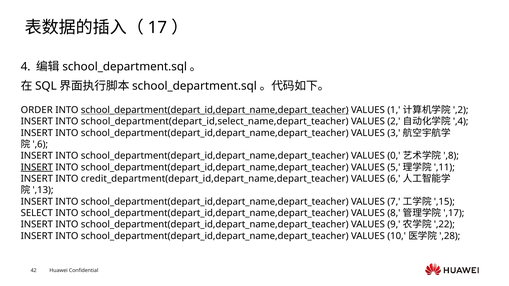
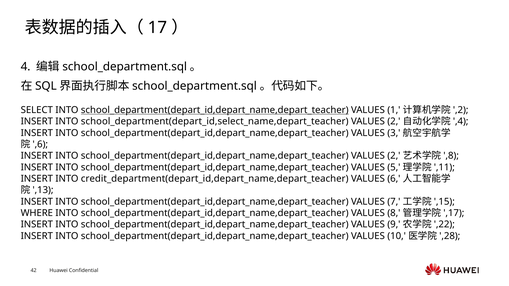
ORDER: ORDER -> SELECT (37, 110)
school_department(depart_id,depart_name,depart_teacher VALUES 0: 0 -> 2 (394, 156)
INSERT underline: present -> none (37, 167)
SELECT: SELECT -> WHERE (37, 213)
